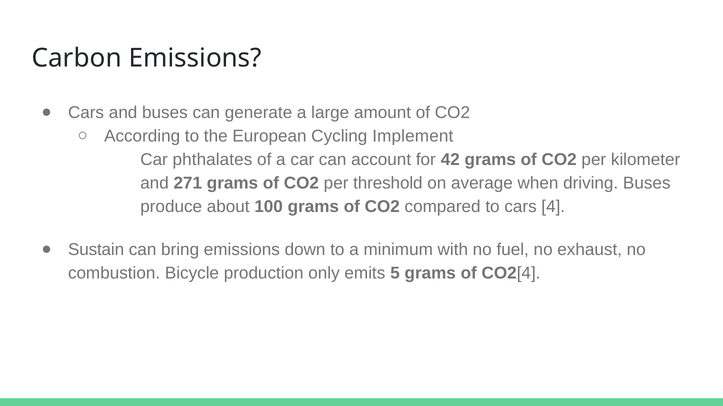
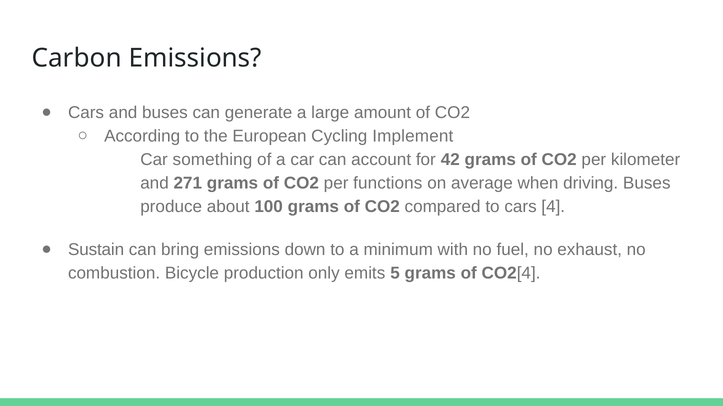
phthalates: phthalates -> something (212, 160)
threshold: threshold -> functions (388, 183)
